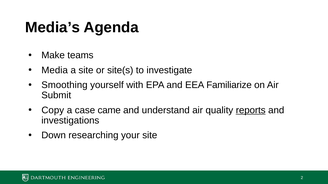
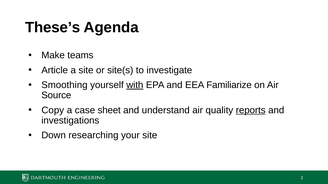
Media’s: Media’s -> These’s (53, 28)
Media: Media -> Article (55, 70)
with underline: none -> present (135, 85)
Submit: Submit -> Source (56, 96)
came: came -> sheet (109, 110)
